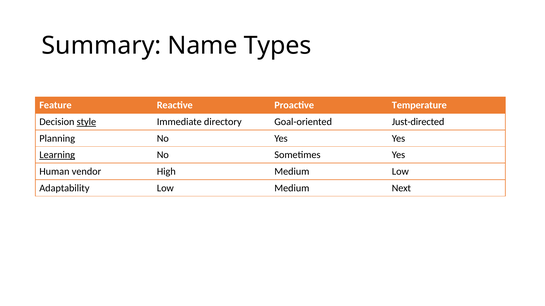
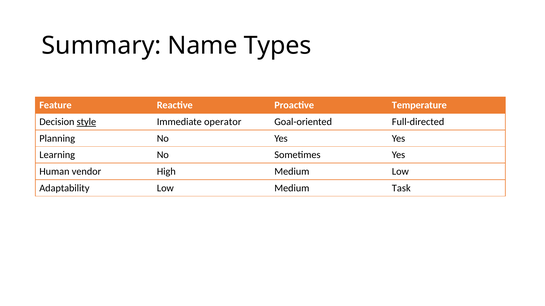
directory: directory -> operator (223, 122)
Just-directed: Just-directed -> Full-directed (418, 122)
Learning underline: present -> none (57, 155)
Next: Next -> Task (401, 188)
